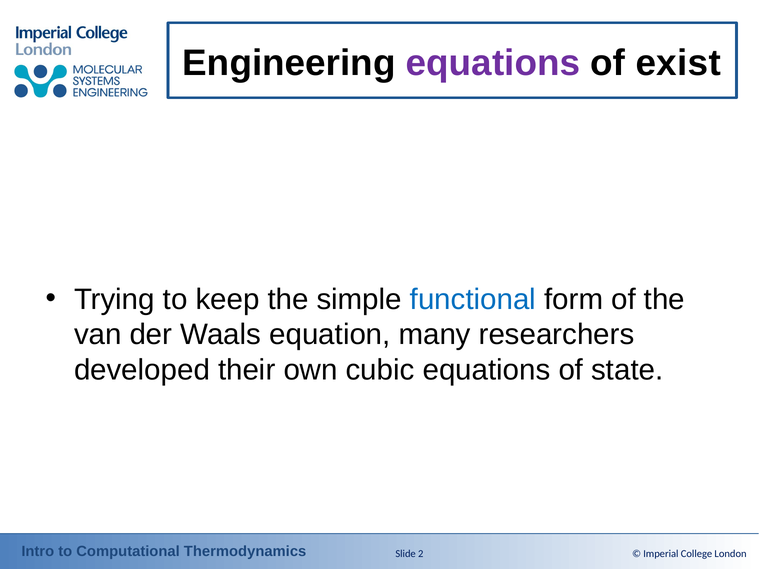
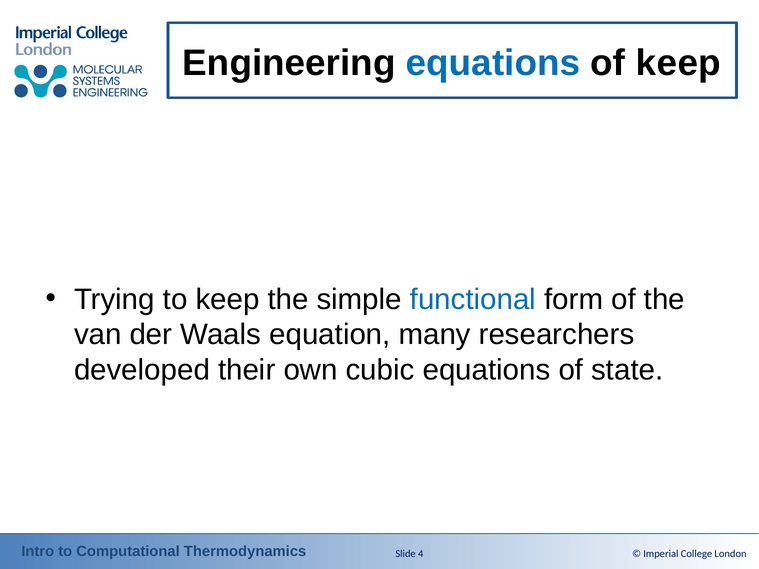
equations colour: purple -> blue (493, 63)
of exist: exist -> keep (678, 63)
2: 2 -> 4 (421, 554)
